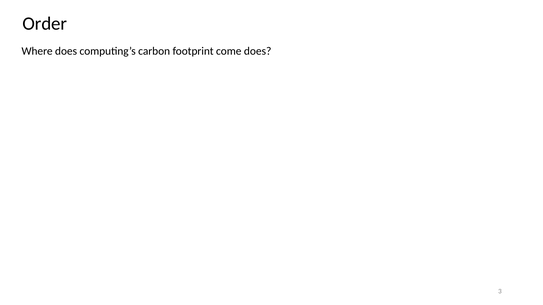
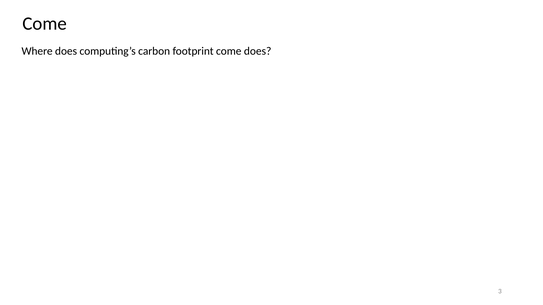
Order: Order -> Come (45, 24)
